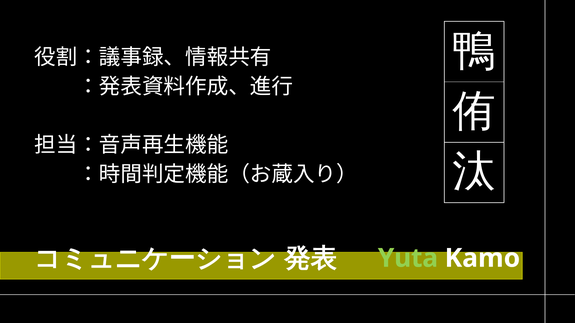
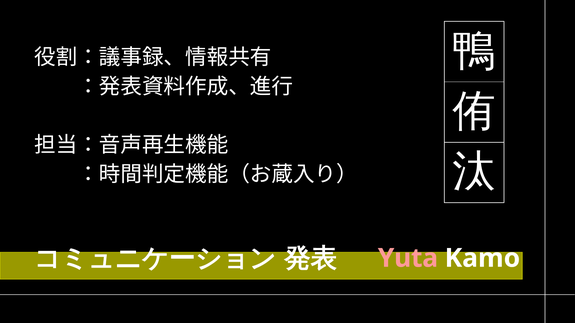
Yuta colour: light green -> pink (408, 258)
